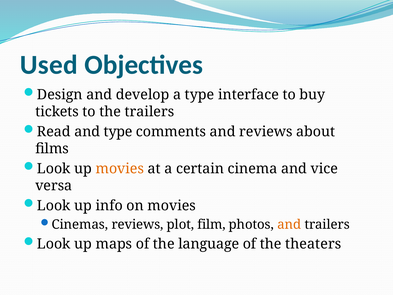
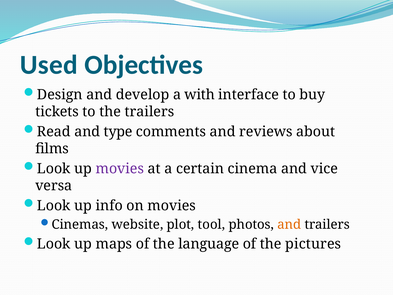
a type: type -> with (200, 95)
movies colour: orange -> purple (120, 169)
Cinemas reviews: reviews -> website (137, 224)
film: film -> tool (211, 224)
theaters: theaters -> pictures (313, 244)
